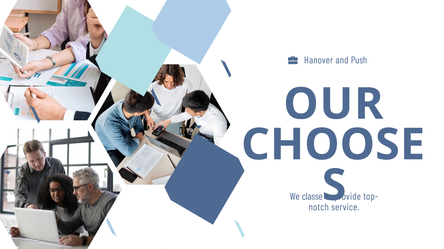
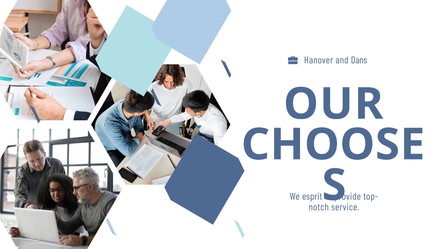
Push: Push -> Dans (359, 61)
classe: classe -> esprit (312, 197)
